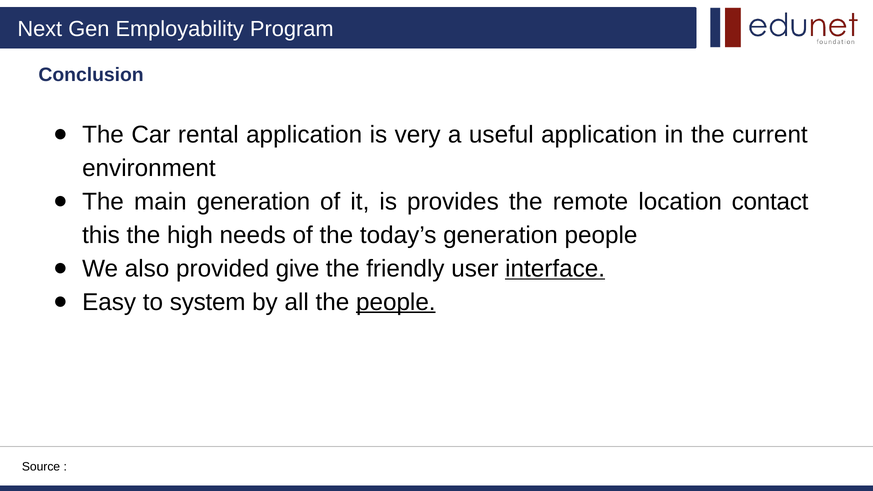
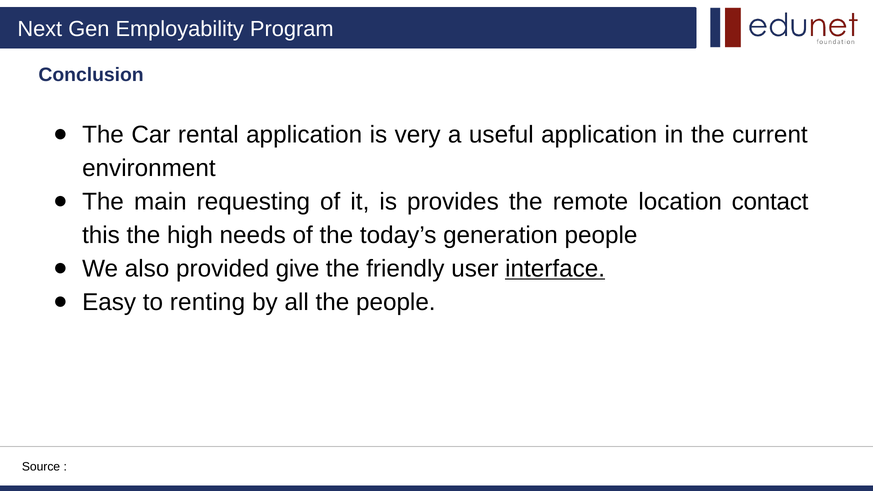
main generation: generation -> requesting (253, 202)
system: system -> renting (207, 302)
people underline: present -> none (396, 302)
